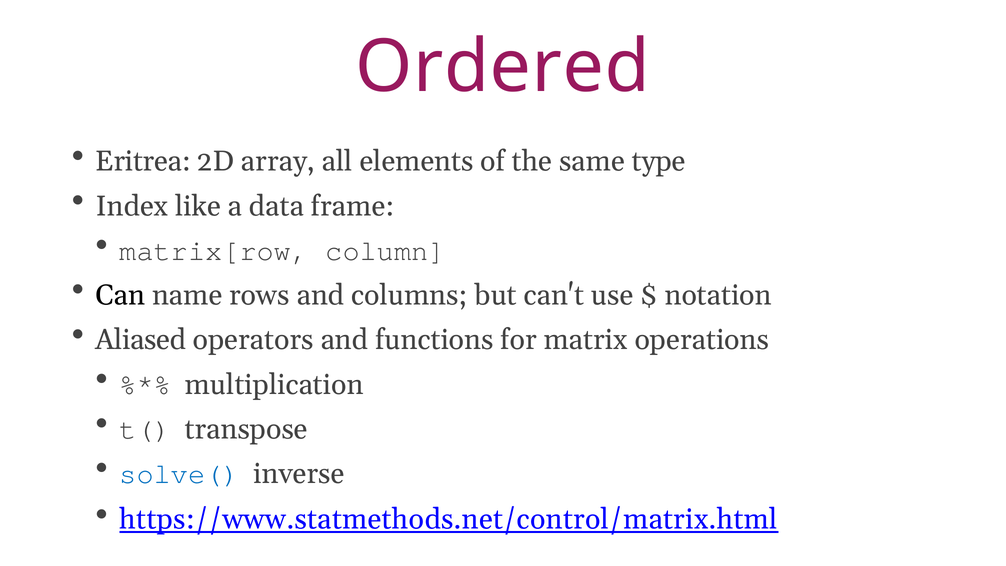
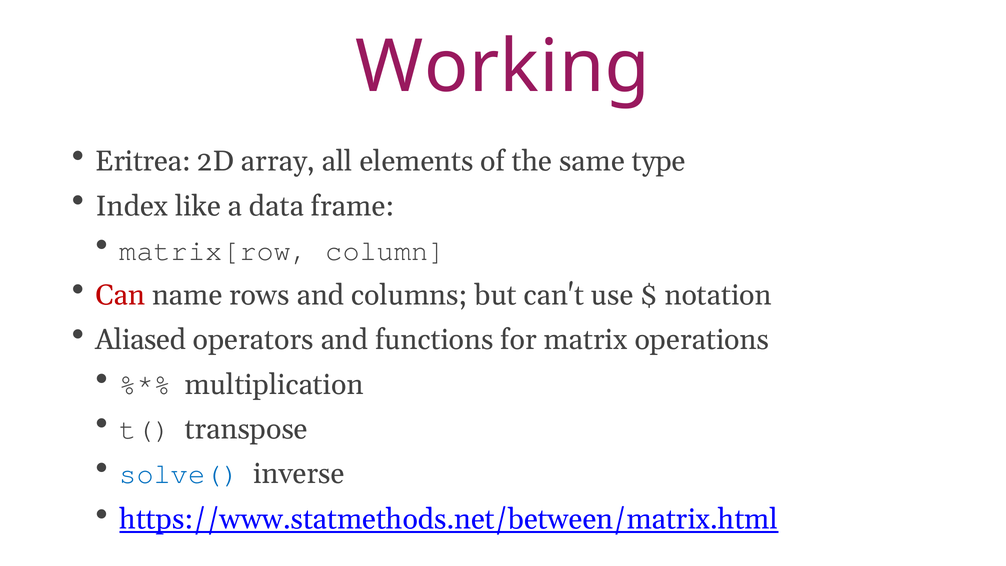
Ordered: Ordered -> Working (503, 67)
Can colour: black -> red (120, 295)
https://www.statmethods.net/control/matrix.html: https://www.statmethods.net/control/matrix.html -> https://www.statmethods.net/between/matrix.html (449, 519)
